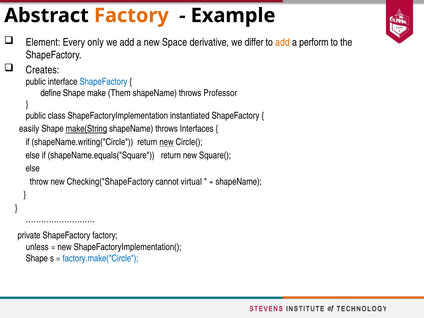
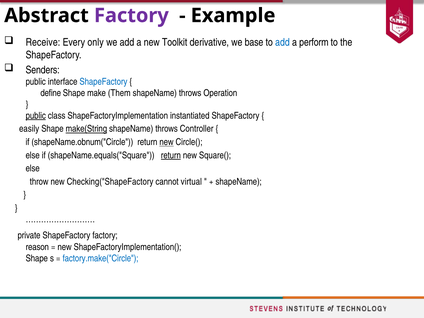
Factory colour: orange -> purple (131, 15)
Element: Element -> Receive (43, 42)
Space: Space -> Toolkit (175, 42)
differ: differ -> base (254, 42)
add colour: orange -> blue (282, 42)
Creates: Creates -> Senders (43, 70)
Professor: Professor -> Operation (220, 93)
public underline: none -> present (36, 116)
Interfaces: Interfaces -> Controller (197, 129)
shapeName.writing("Circle: shapeName.writing("Circle -> shapeName.obnum("Circle (82, 142)
return underline: none -> present (171, 155)
unless: unless -> reason (37, 247)
